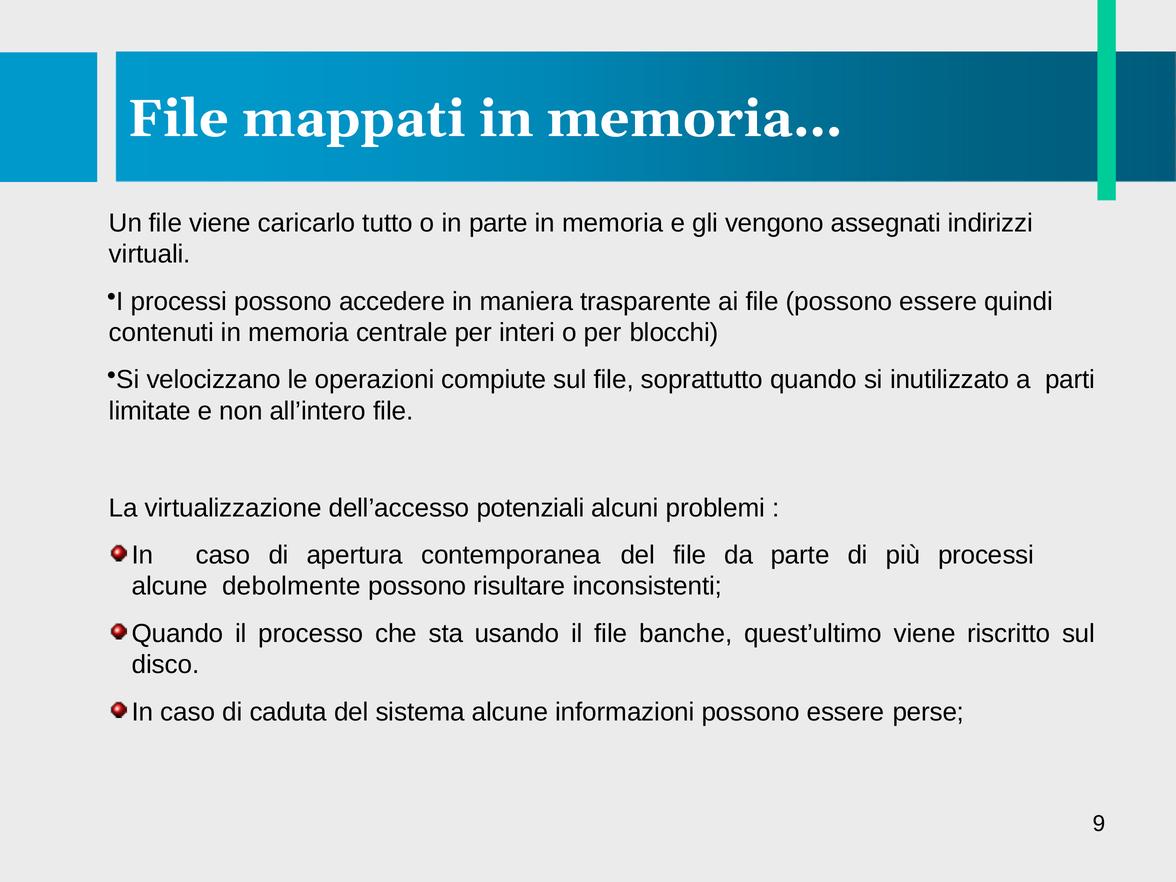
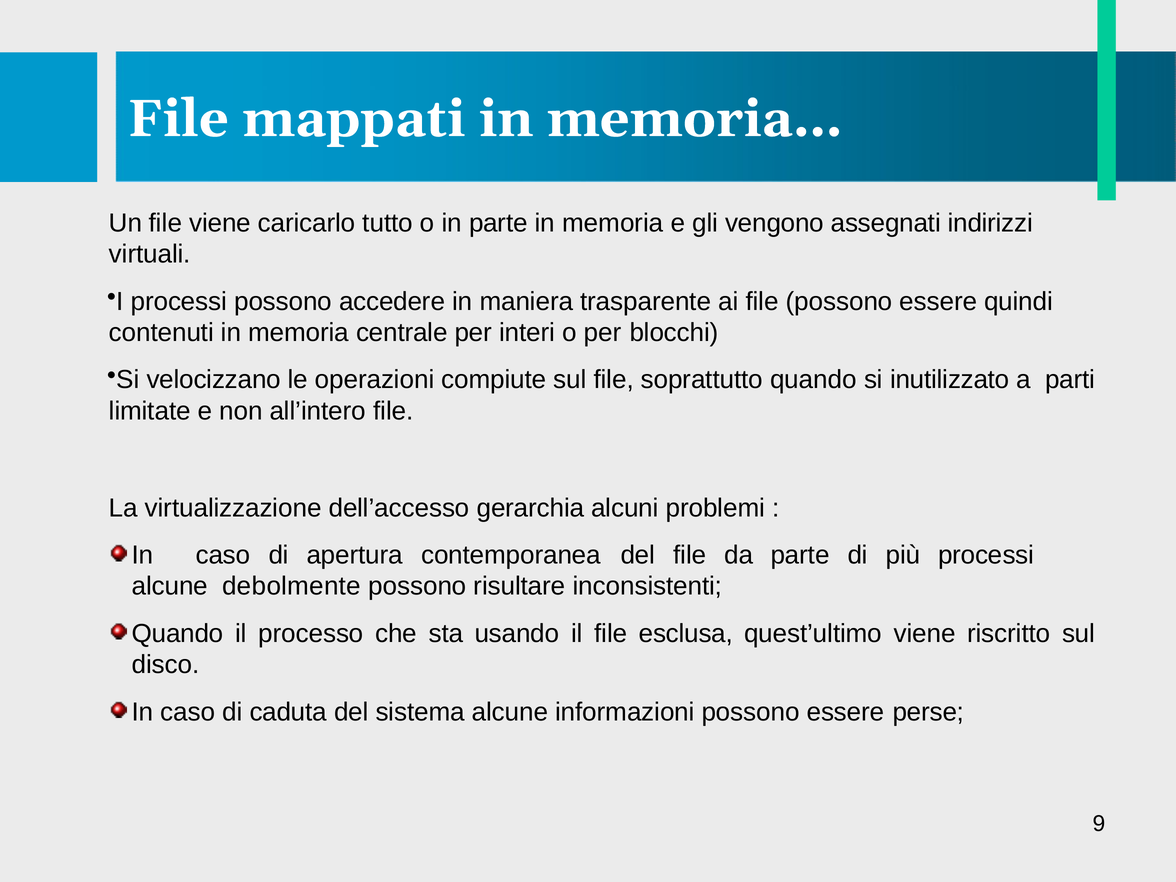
potenziali: potenziali -> gerarchia (530, 508)
banche: banche -> esclusa (686, 633)
